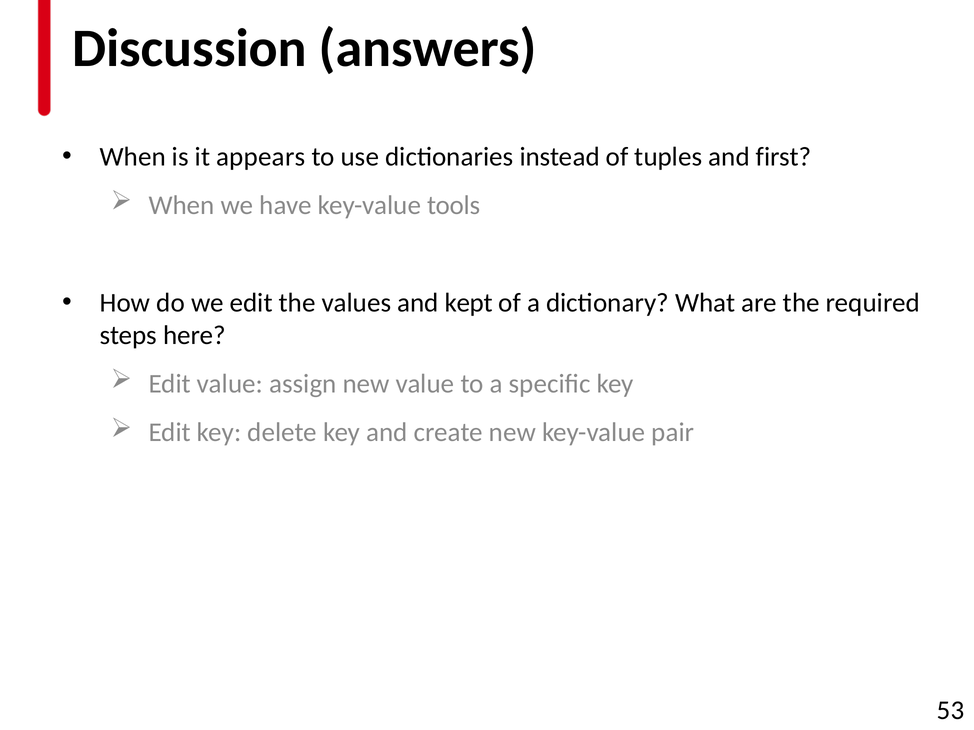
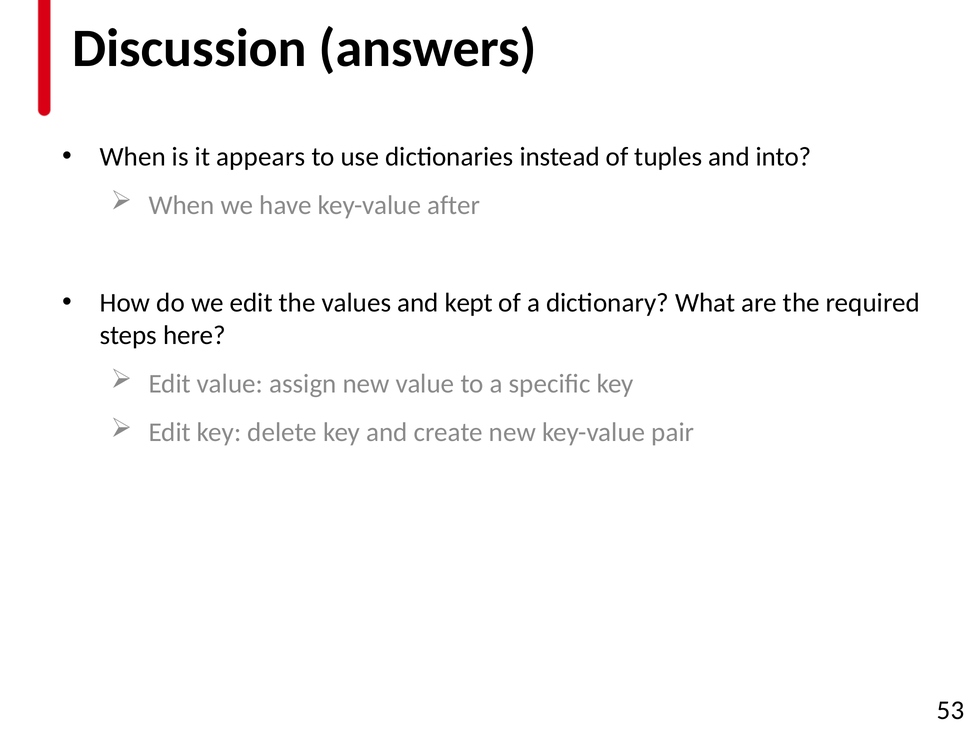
first: first -> into (784, 157)
tools: tools -> after (454, 206)
